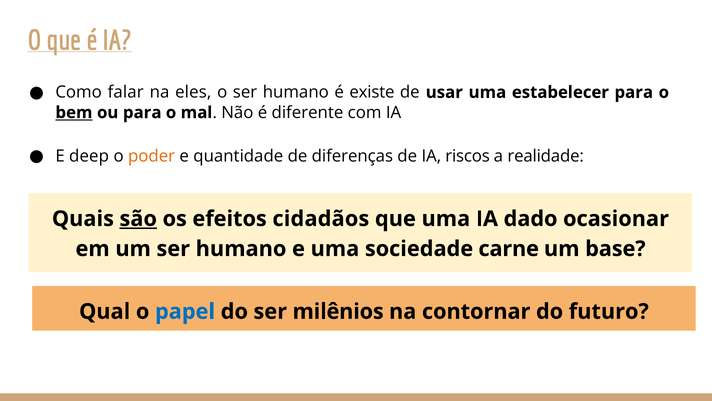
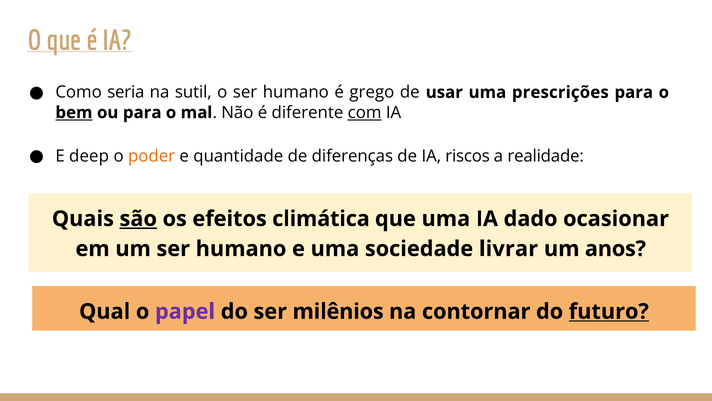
falar: falar -> seria (126, 92)
eles: eles -> sutil (193, 92)
existe: existe -> grego (372, 92)
estabelecer: estabelecer -> prescrições (560, 92)
com underline: none -> present (365, 112)
cidadãos: cidadãos -> climática (321, 219)
carne: carne -> livrar (508, 249)
base: base -> anos (615, 249)
papel colour: blue -> purple (185, 311)
futuro underline: none -> present (609, 311)
